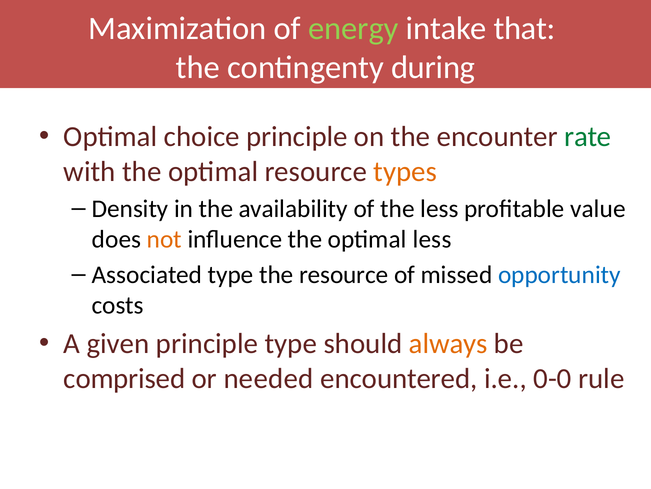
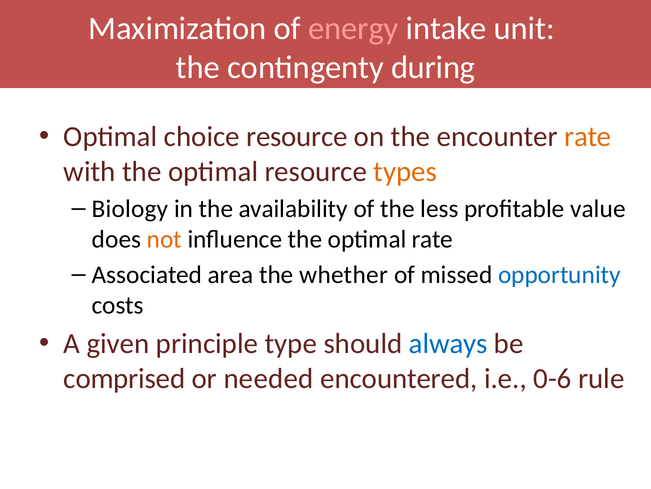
energy colour: light green -> pink (353, 28)
that: that -> unit (524, 28)
choice principle: principle -> resource (297, 137)
rate colour: green -> orange (588, 137)
Density: Density -> Biology (130, 209)
optimal less: less -> rate (432, 239)
Associated type: type -> area (231, 274)
the resource: resource -> whether (344, 274)
always colour: orange -> blue (448, 343)
0-0: 0-0 -> 0-6 (552, 378)
